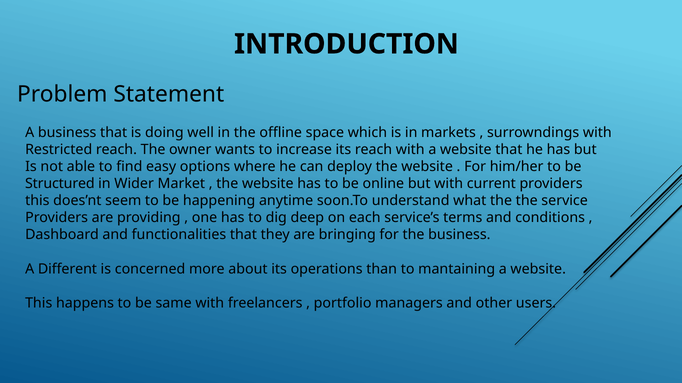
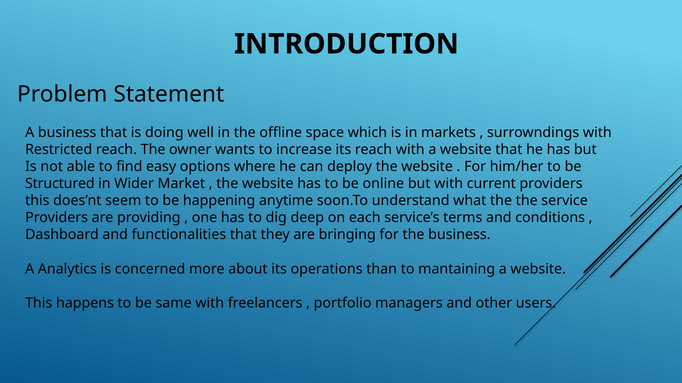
Different: Different -> Analytics (67, 269)
